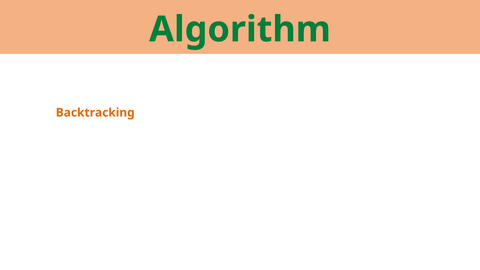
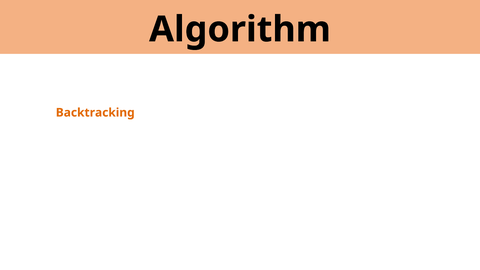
Algorithm colour: green -> black (240, 29)
